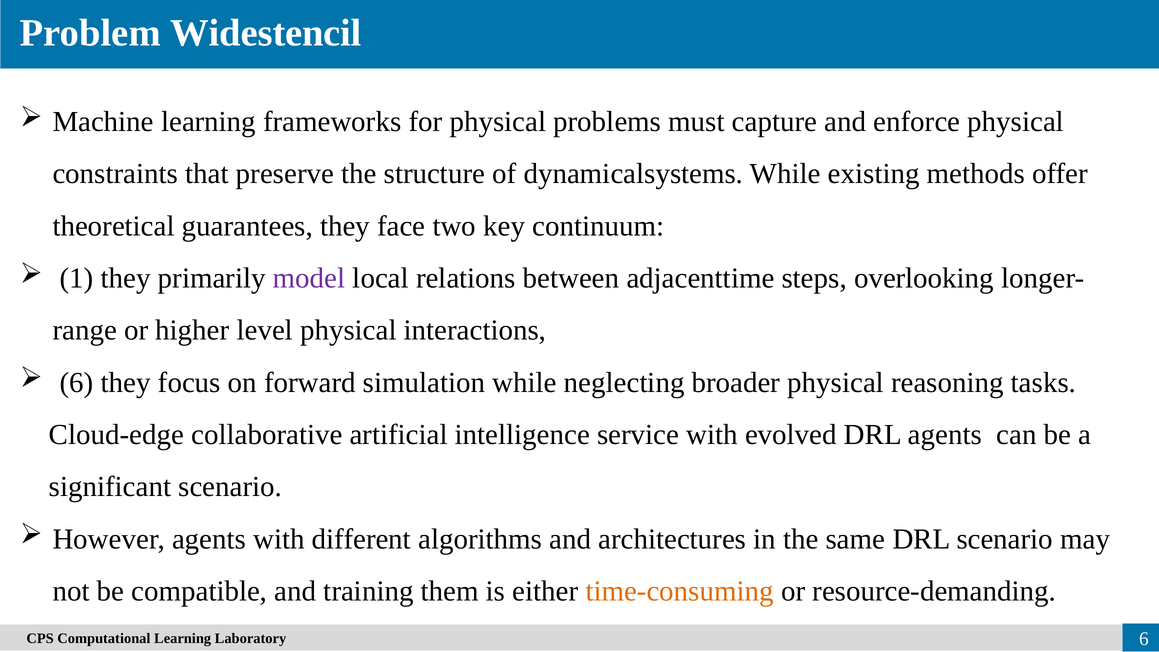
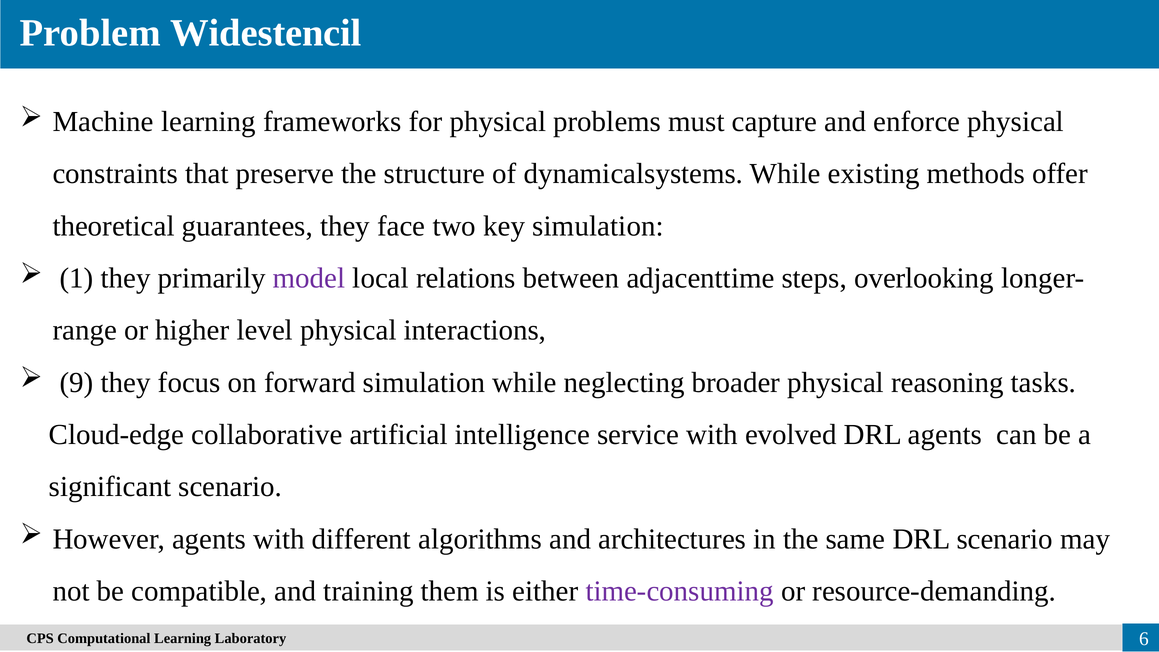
key continuum: continuum -> simulation (598, 226)
6: 6 -> 9 (77, 382)
time-consuming colour: orange -> purple (680, 591)
